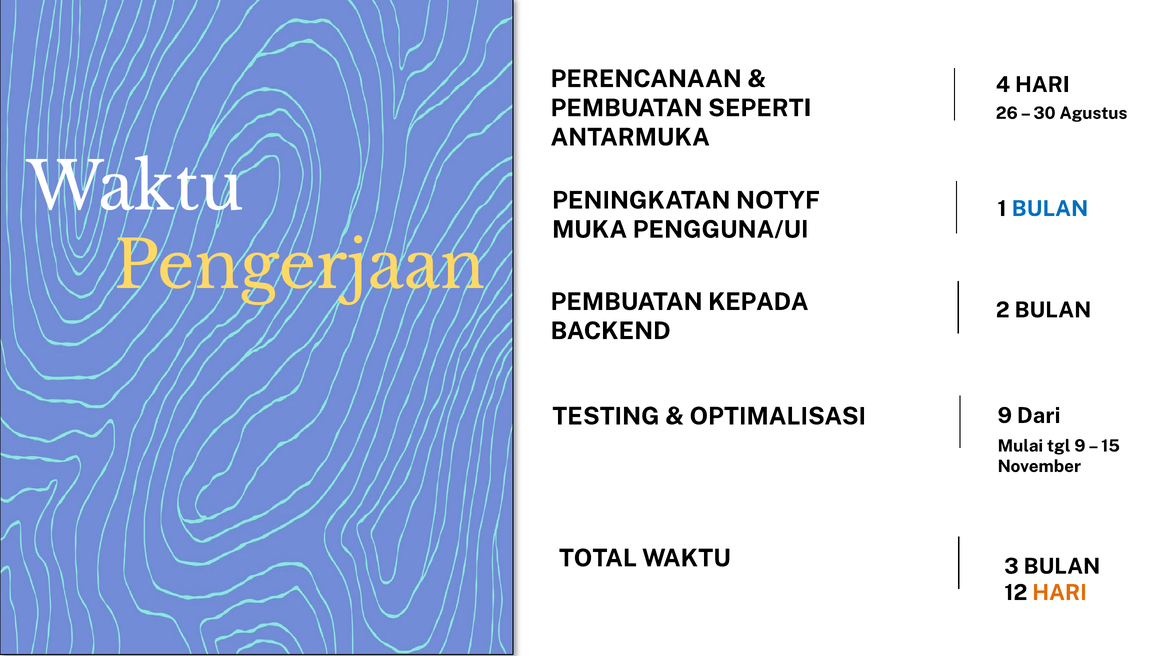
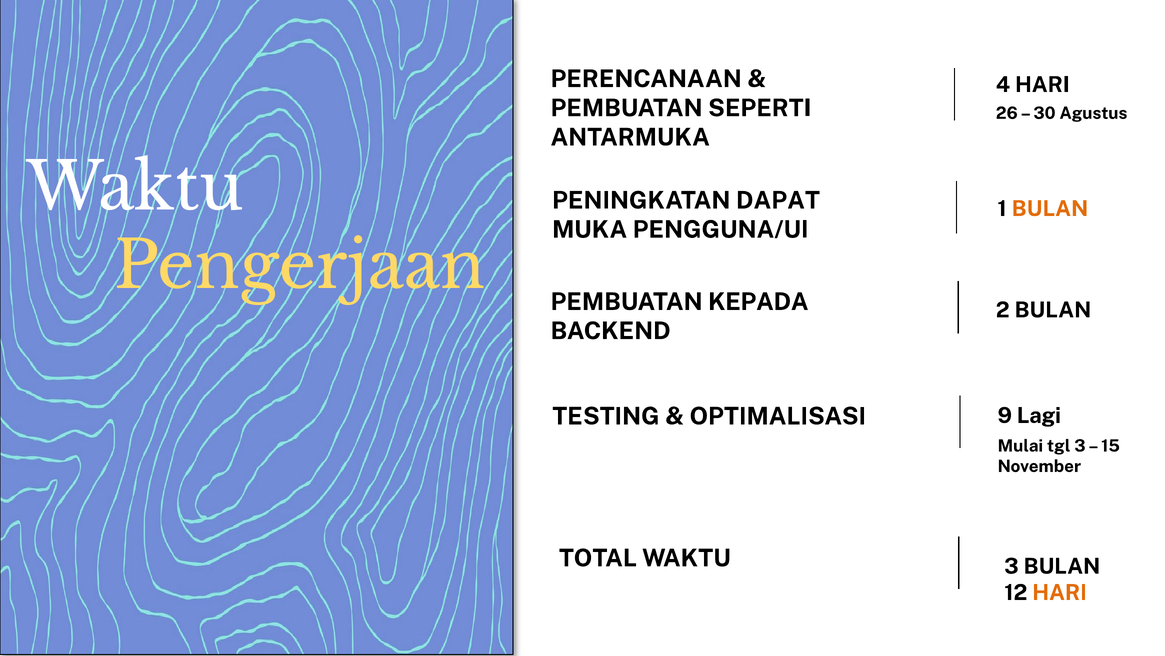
NOTYF: NOTYF -> DAPAT (778, 200)
BULAN colour: blue -> orange (1050, 209)
Dari: Dari -> Lagi (1039, 415)
tgl 9: 9 -> 3 (1080, 445)
